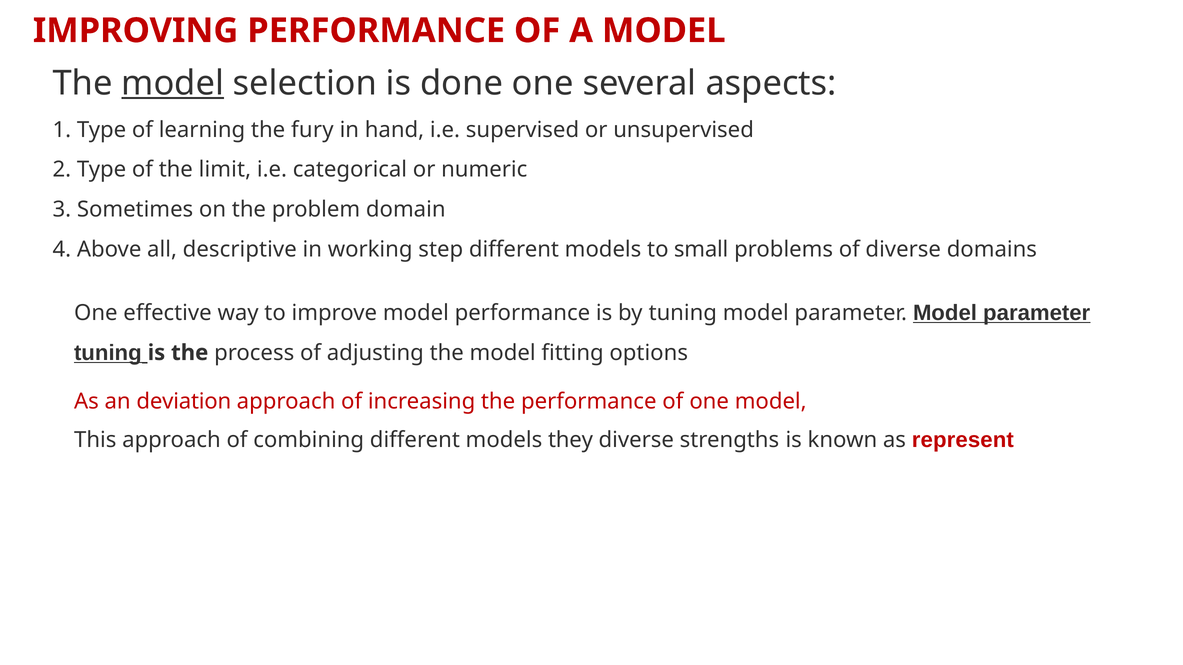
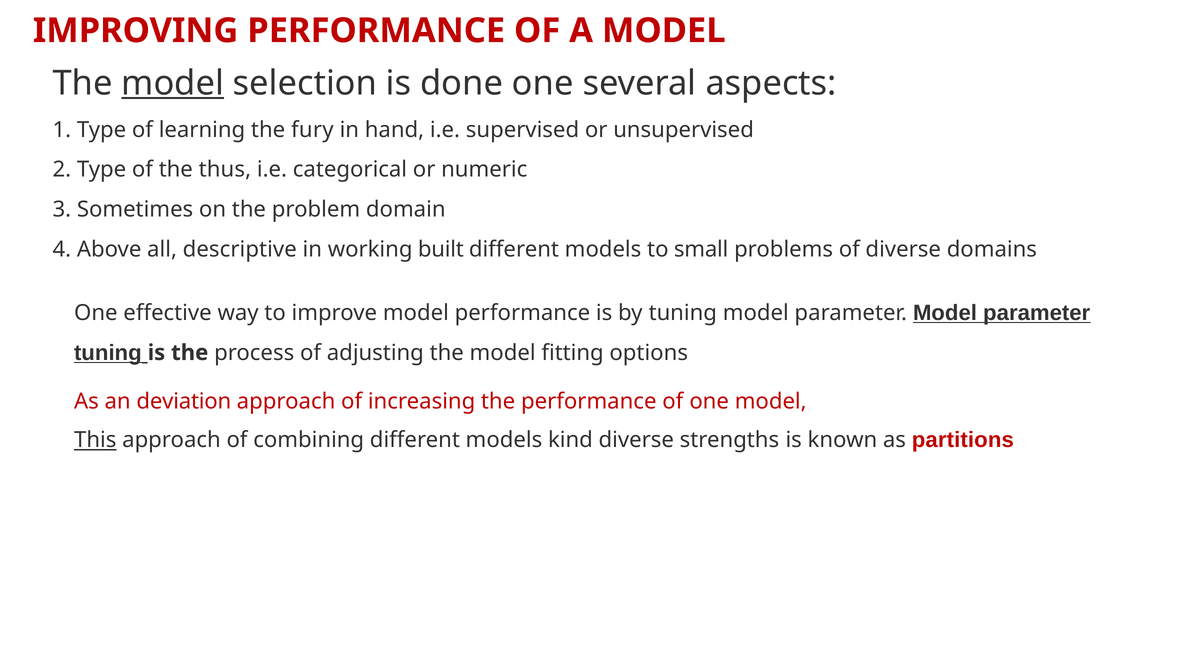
limit: limit -> thus (225, 170)
step: step -> built (441, 250)
This underline: none -> present (95, 440)
they: they -> kind (570, 440)
represent: represent -> partitions (963, 440)
